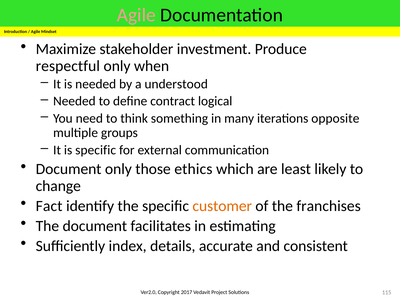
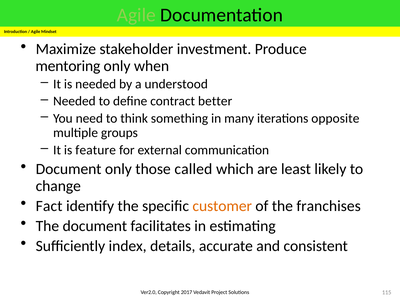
Agile colour: pink -> light green (136, 15)
respectful: respectful -> mentoring (68, 66)
logical: logical -> better (215, 101)
is specific: specific -> feature (96, 150)
ethics: ethics -> called (193, 169)
